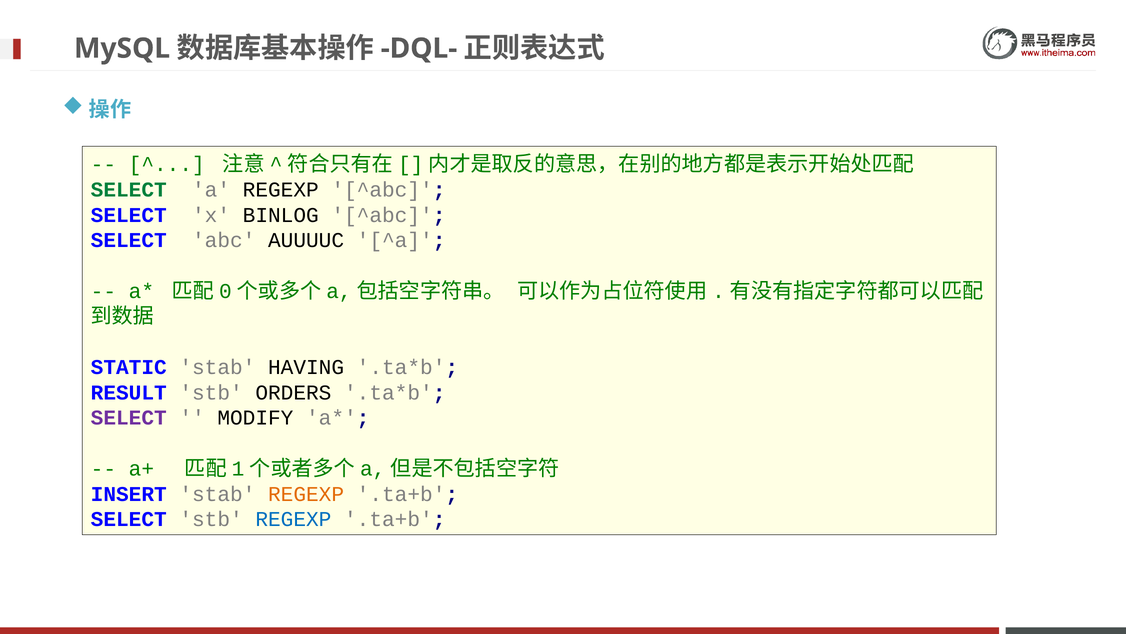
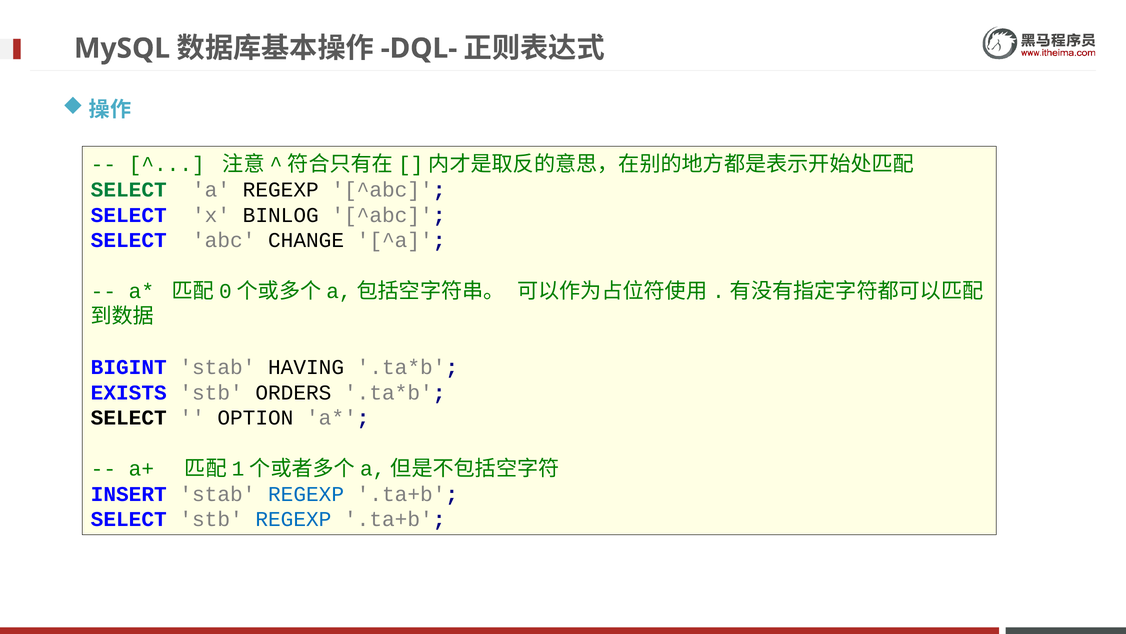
AUUUUC: AUUUUC -> CHANGE (306, 240)
STATIC: STATIC -> BIGINT (129, 367)
RESULT: RESULT -> EXISTS (129, 392)
SELECT colour: purple -> black (129, 418)
MODIFY: MODIFY -> OPTION (255, 418)
REGEXP colour: orange -> blue (306, 494)
